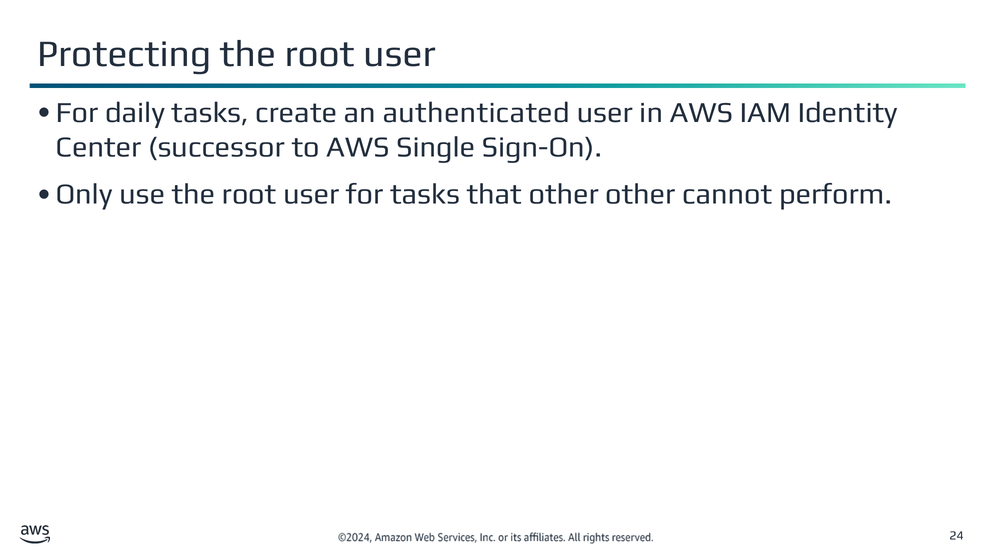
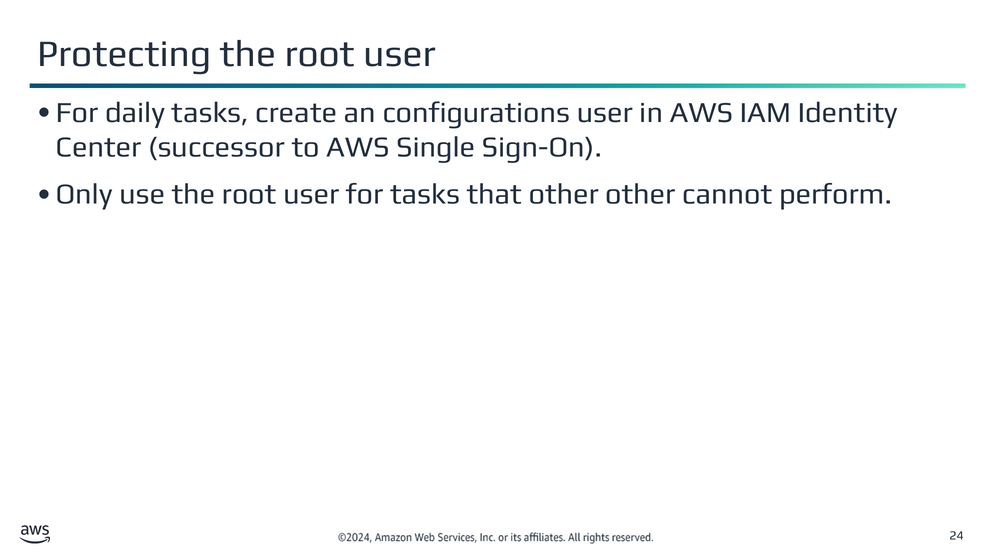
authenticated: authenticated -> configurations (476, 112)
